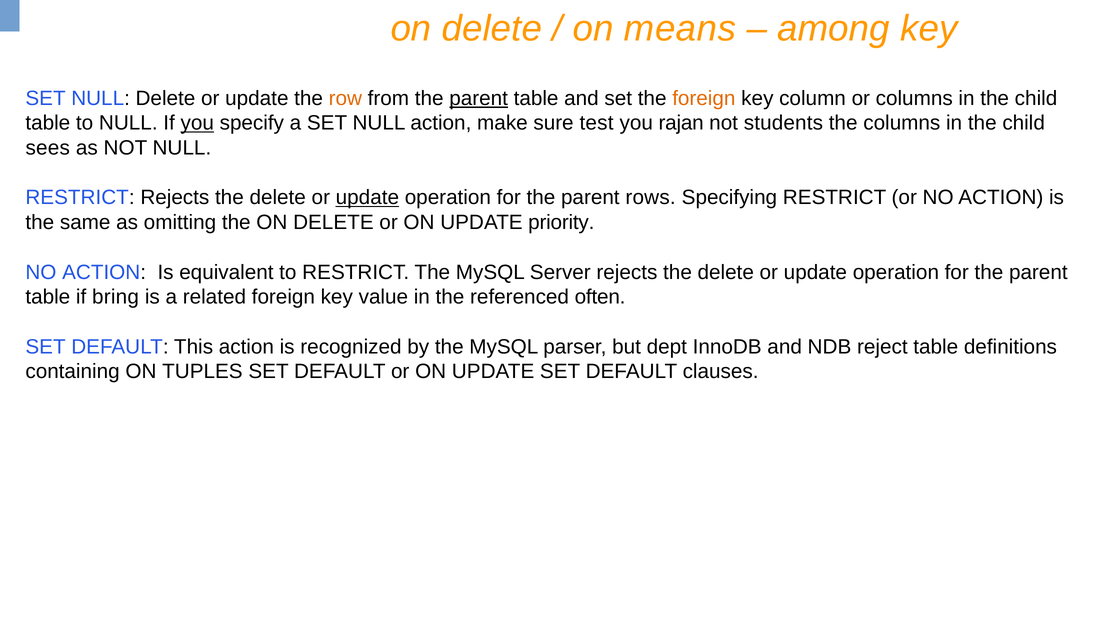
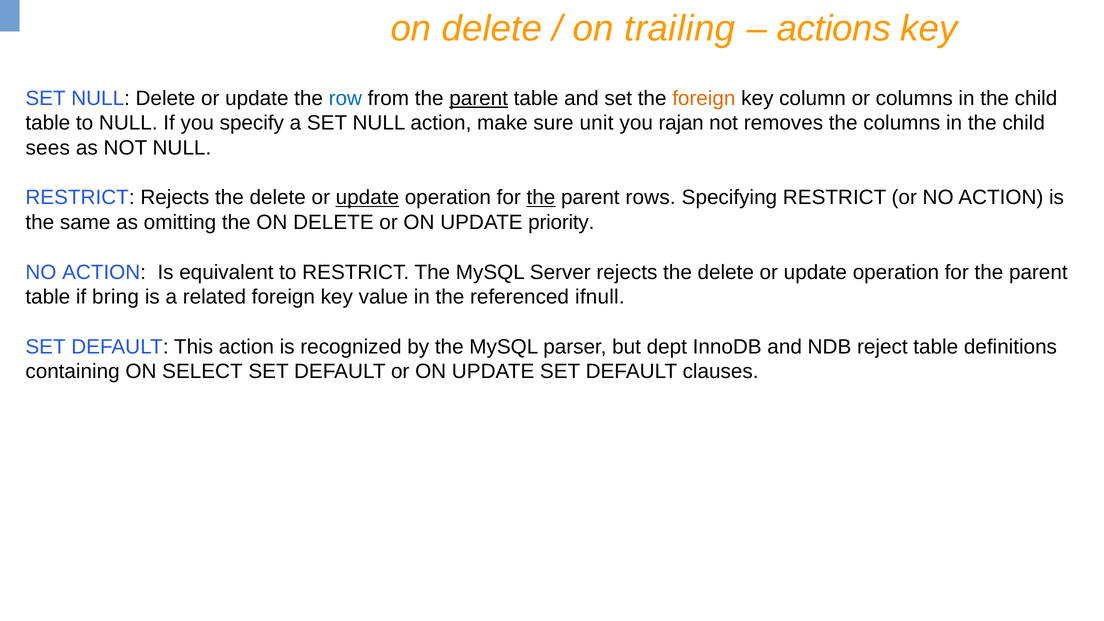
means: means -> trailing (680, 29)
among: among -> actions (834, 29)
row colour: orange -> blue (345, 98)
you underline: present -> none (197, 123)
test: test -> unit (597, 123)
students: students -> removes (783, 123)
the underline: none -> present (541, 198)
often: often -> ifnull (600, 297)
TUPLES: TUPLES -> SELECT (202, 372)
